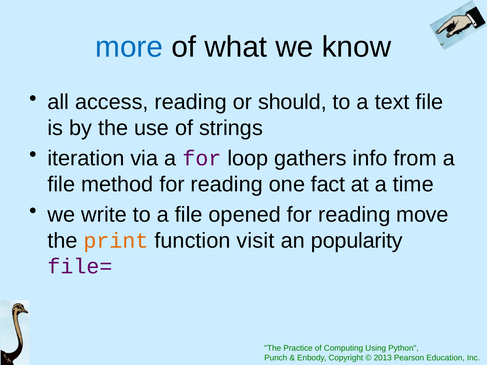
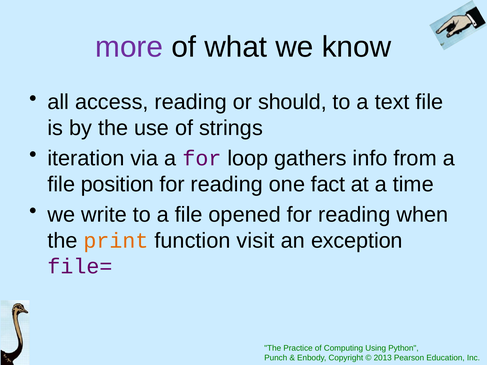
more colour: blue -> purple (129, 47)
method: method -> position (117, 184)
move: move -> when (422, 215)
popularity: popularity -> exception (357, 241)
